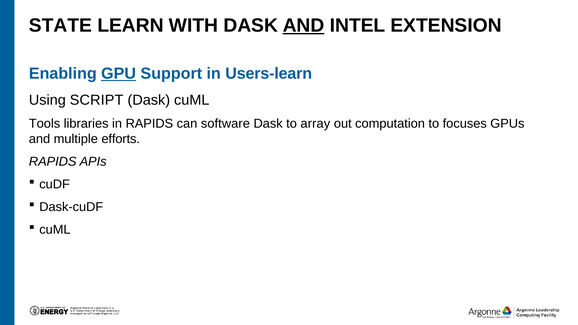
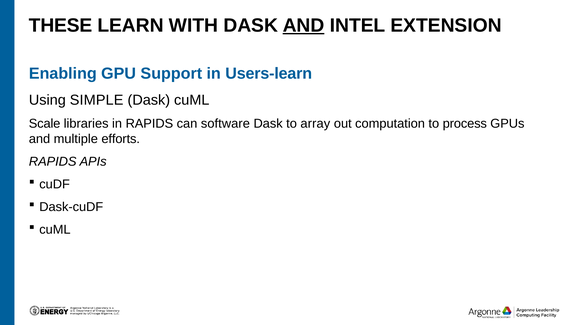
STATE: STATE -> THESE (61, 25)
GPU underline: present -> none (119, 74)
SCRIPT: SCRIPT -> SIMPLE (97, 100)
Tools: Tools -> Scale (45, 124)
focuses: focuses -> process (465, 124)
